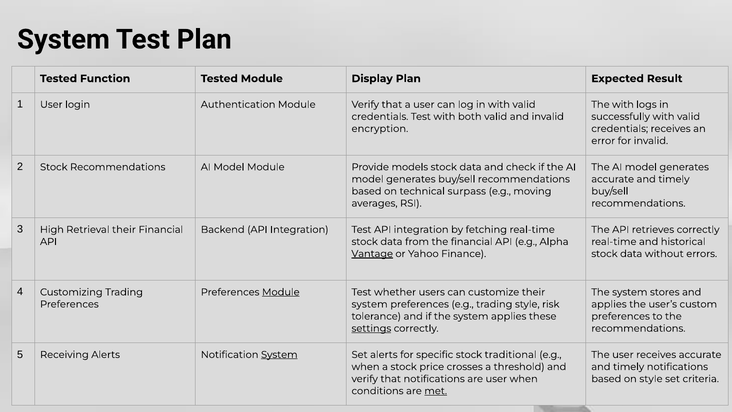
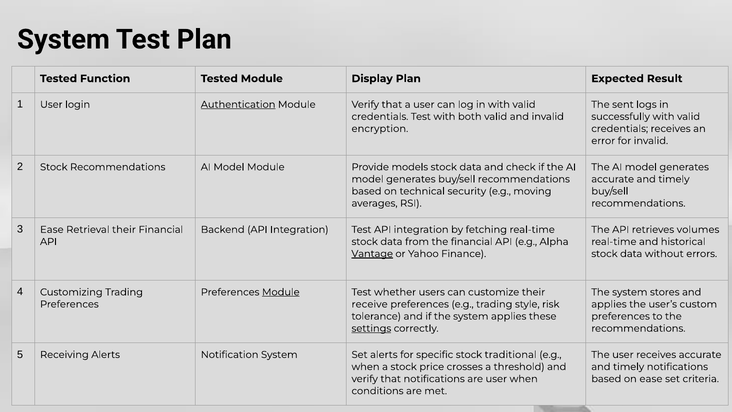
Authentication underline: none -> present (238, 104)
The with: with -> sent (623, 104)
surpass: surpass -> security (467, 191)
3 High: High -> Ease (52, 229)
retrieves correctly: correctly -> volumes (698, 229)
system: system -> receive (370, 304)
System underline: present -> none (279, 354)
on style: style -> ease (651, 379)
met underline: present -> none (436, 391)
